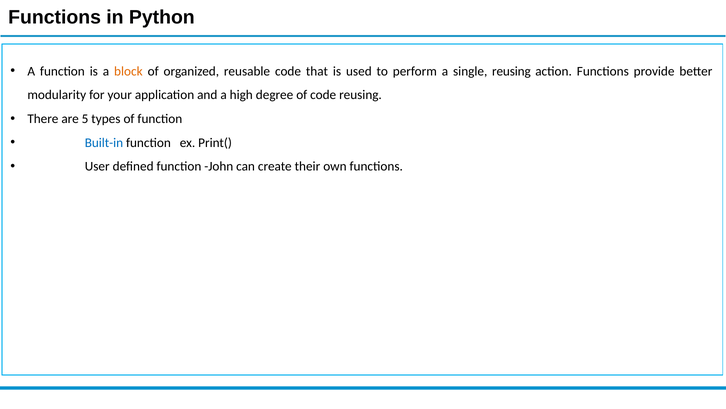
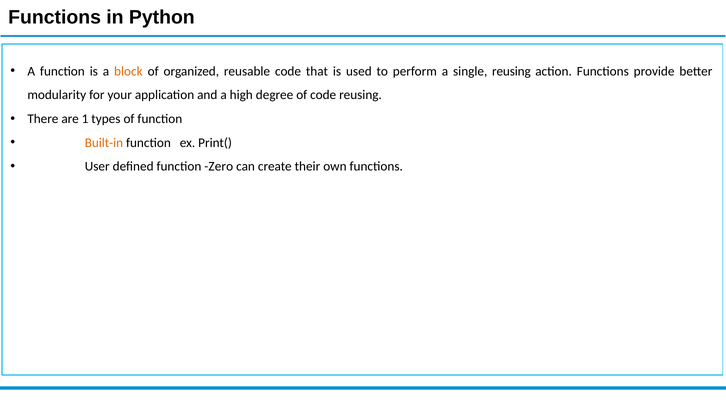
5: 5 -> 1 (85, 119)
Built-in colour: blue -> orange (104, 143)
John: John -> Zero (219, 166)
